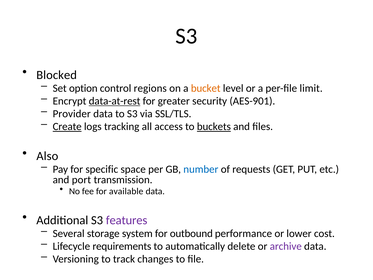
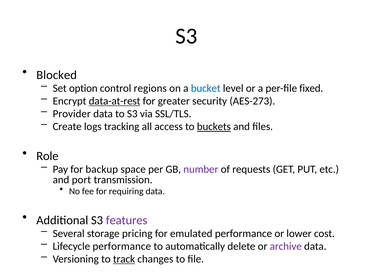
bucket colour: orange -> blue (206, 88)
limit: limit -> fixed (311, 88)
AES-901: AES-901 -> AES-273 (252, 101)
Create underline: present -> none (67, 127)
Also: Also -> Role (47, 156)
specific: specific -> backup (102, 169)
number colour: blue -> purple (201, 169)
available: available -> requiring (126, 191)
system: system -> pricing (137, 233)
outbound: outbound -> emulated (191, 233)
Lifecycle requirements: requirements -> performance (122, 246)
track underline: none -> present (124, 259)
